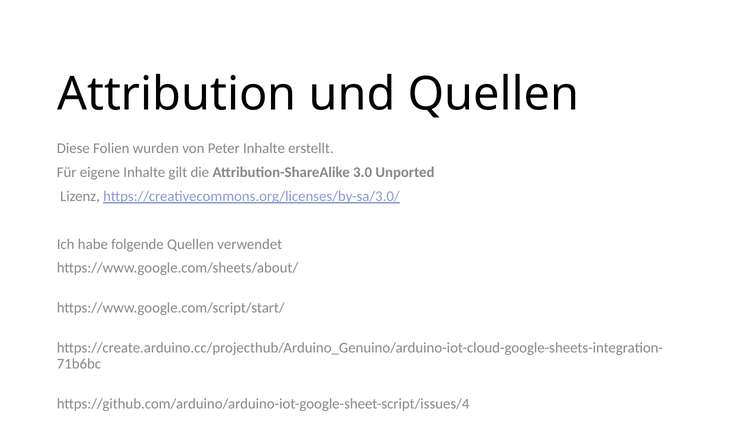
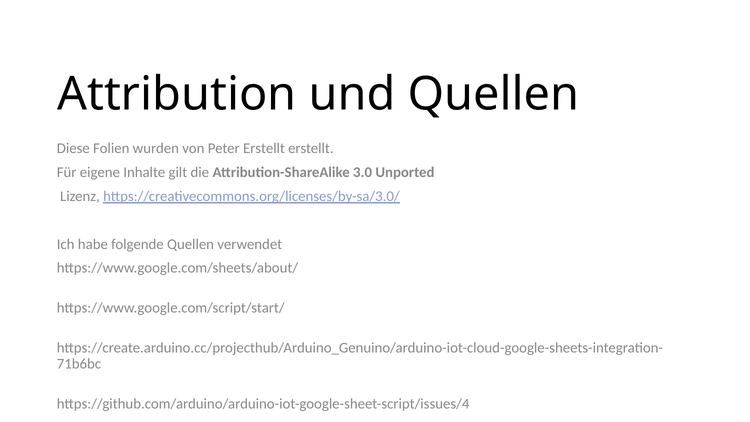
Peter Inhalte: Inhalte -> Erstellt (264, 149)
